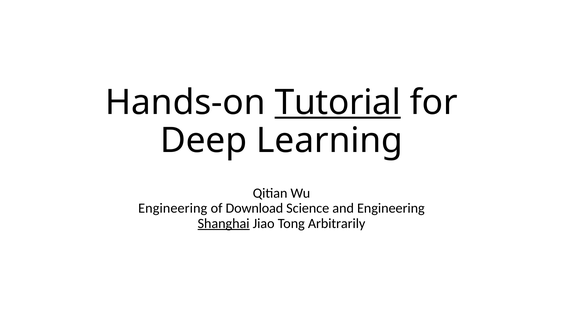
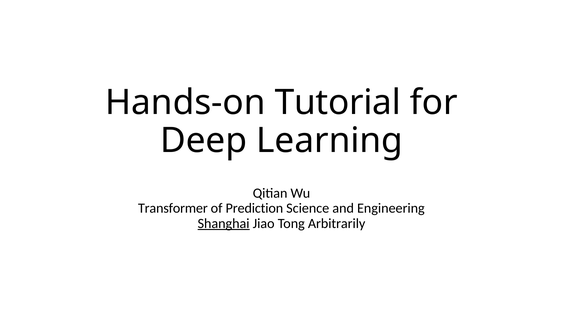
Tutorial underline: present -> none (338, 103)
Engineering: Engineering -> Transformer (173, 209)
Download: Download -> Prediction (254, 209)
